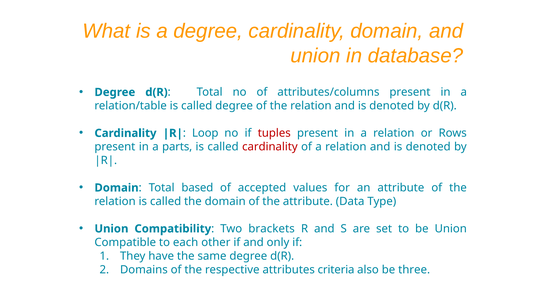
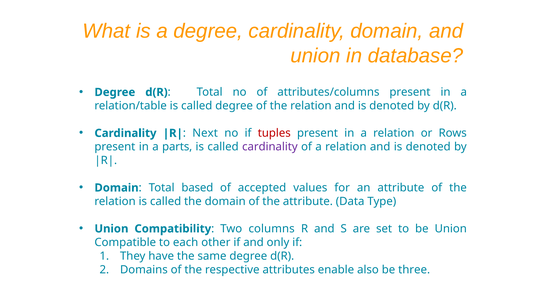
Loop: Loop -> Next (205, 133)
cardinality colour: red -> purple (270, 147)
brackets: brackets -> columns (272, 229)
criteria: criteria -> enable (336, 270)
